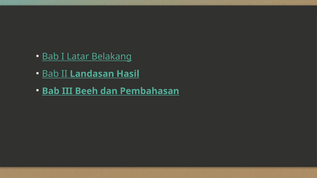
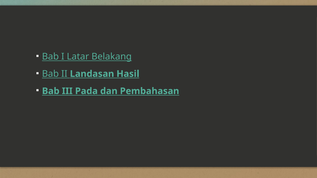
Beeh: Beeh -> Pada (86, 91)
